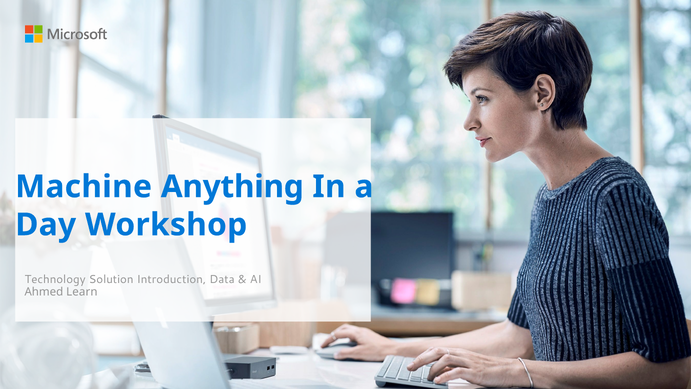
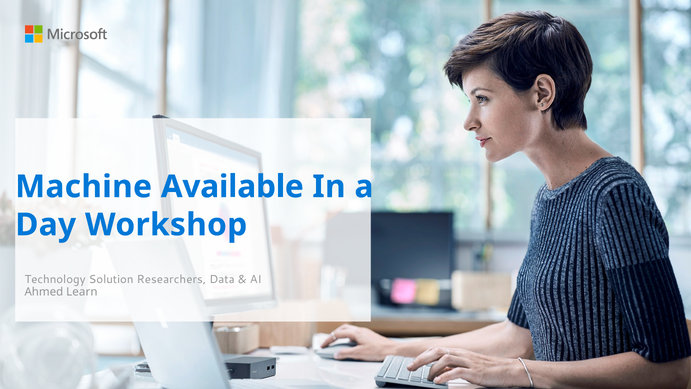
Anything: Anything -> Available (232, 187)
Introduction: Introduction -> Researchers (171, 279)
